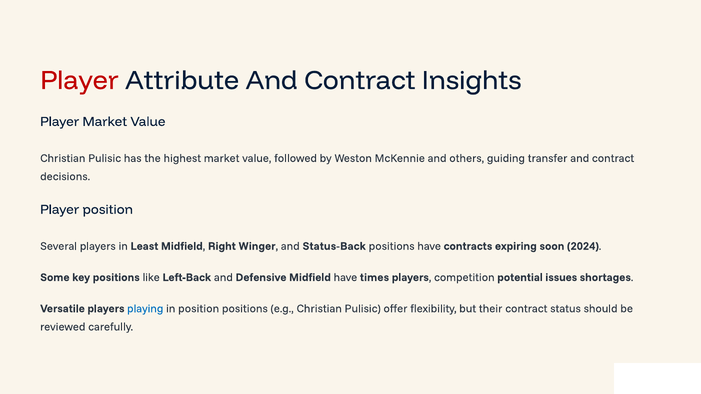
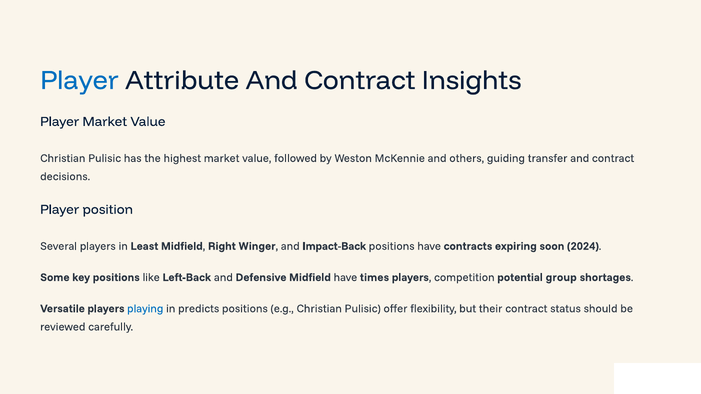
Player colour: red -> blue (79, 80)
Status-Back: Status-Back -> Impact-Back (334, 246)
issues: issues -> group (561, 278)
in position: position -> predicts (199, 309)
